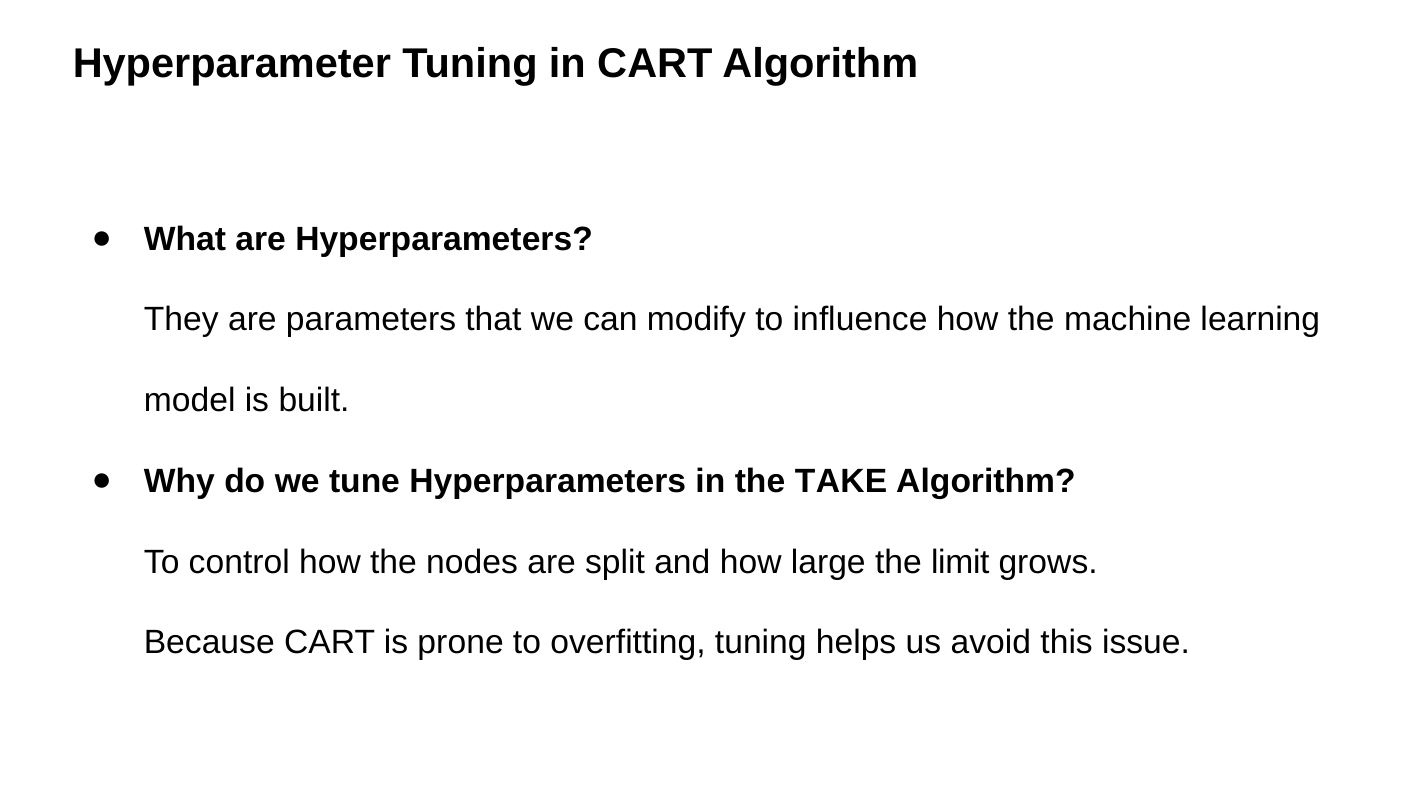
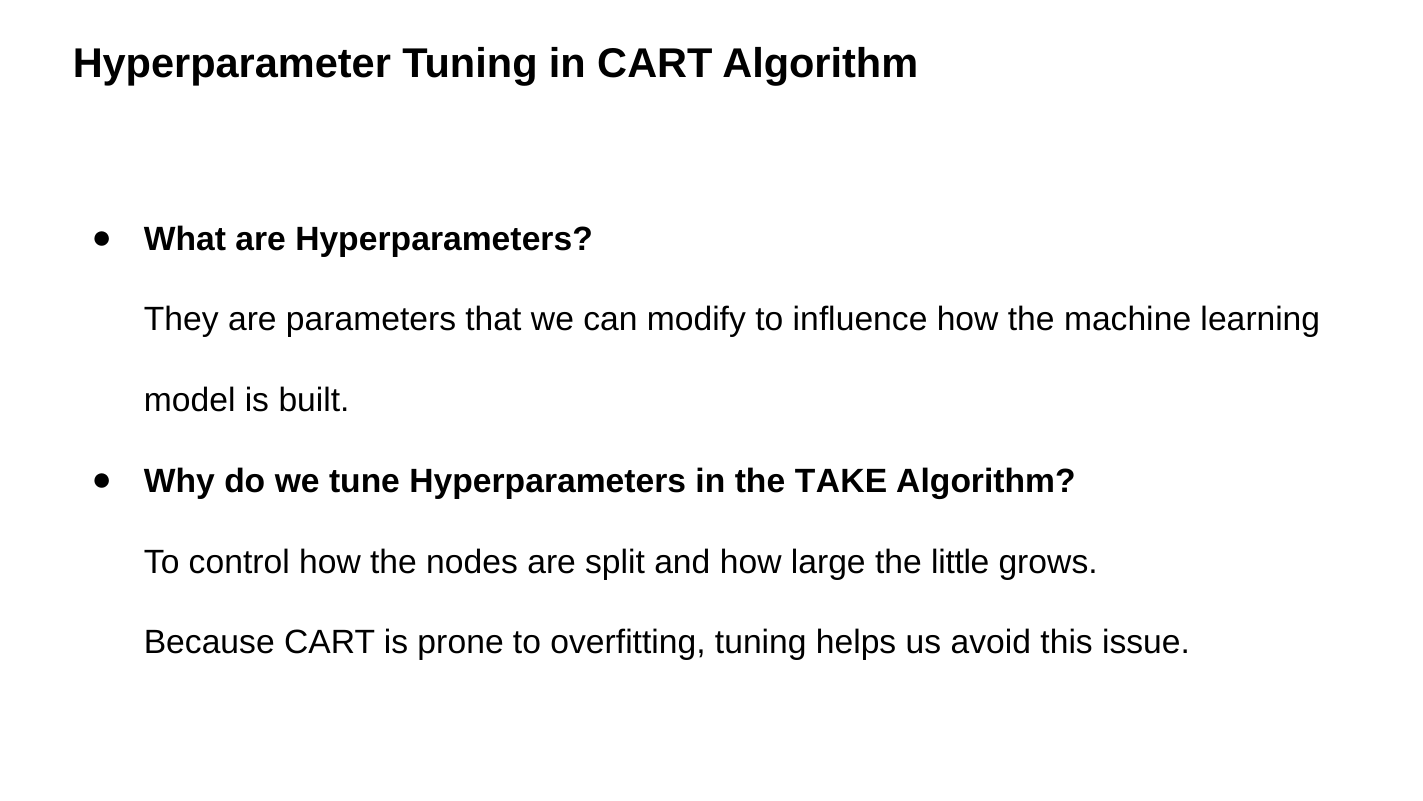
limit: limit -> little (960, 562)
